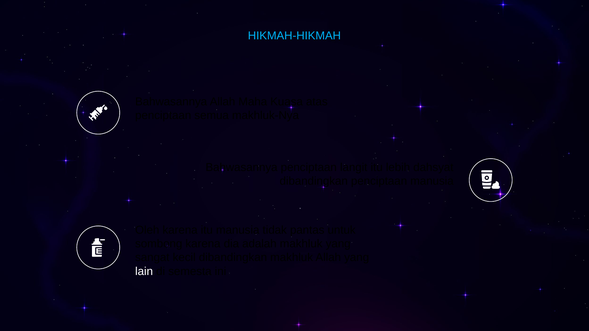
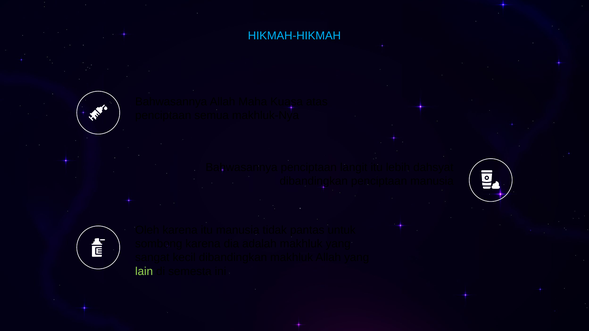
lain colour: white -> light green (144, 271)
